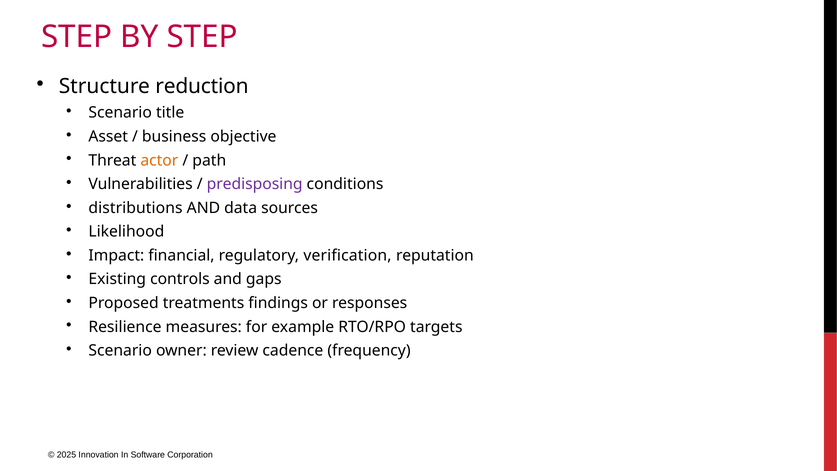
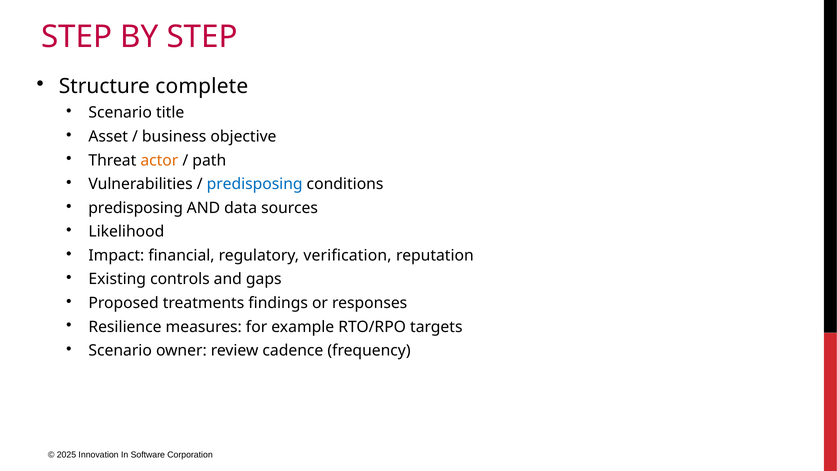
reduction: reduction -> complete (202, 86)
predisposing colour: purple -> blue (255, 184)
distributions: distributions -> predisposing (136, 208)
